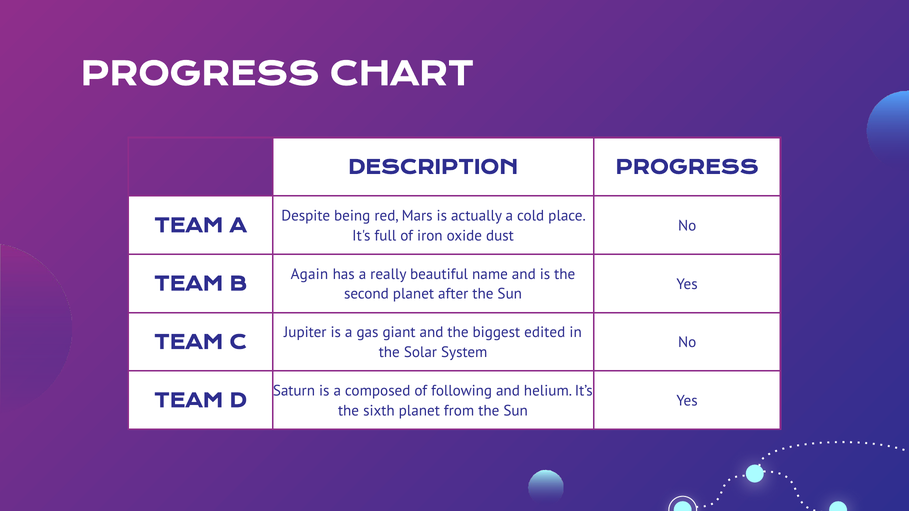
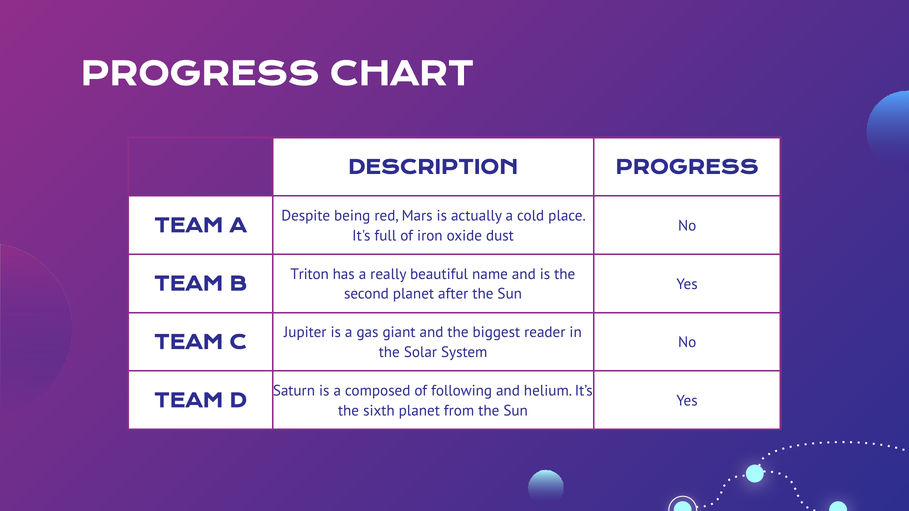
Again: Again -> Triton (310, 274)
edited: edited -> reader (545, 333)
